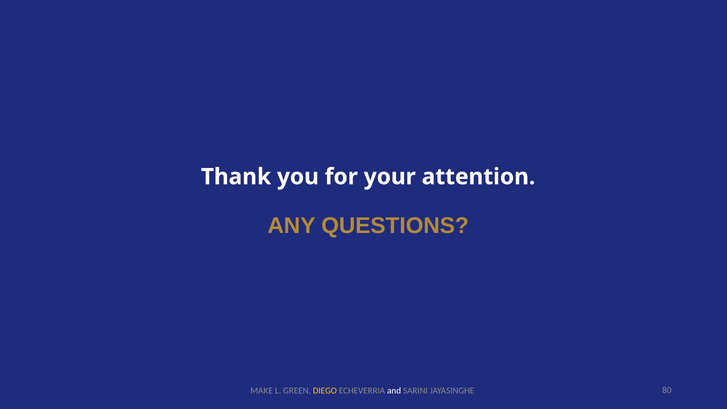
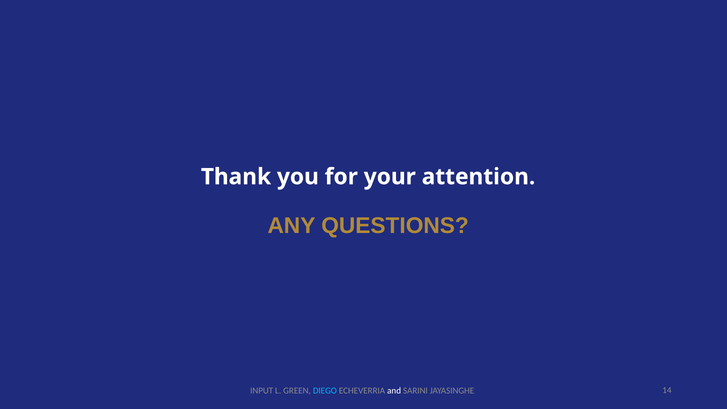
MAKE: MAKE -> INPUT (262, 391)
DIEGO colour: yellow -> light blue (325, 391)
80: 80 -> 14 (667, 390)
